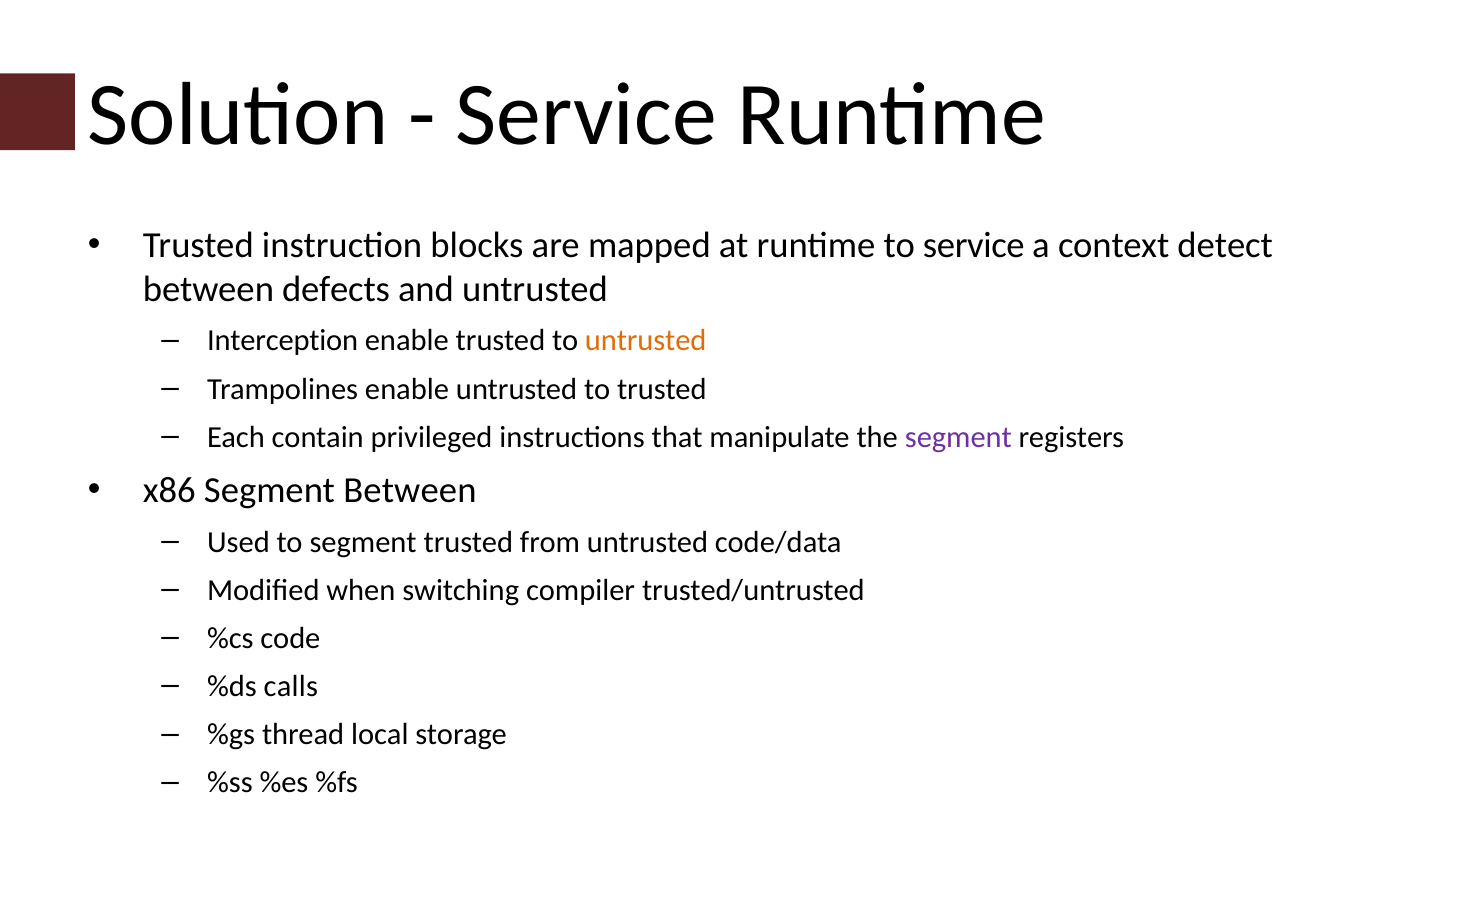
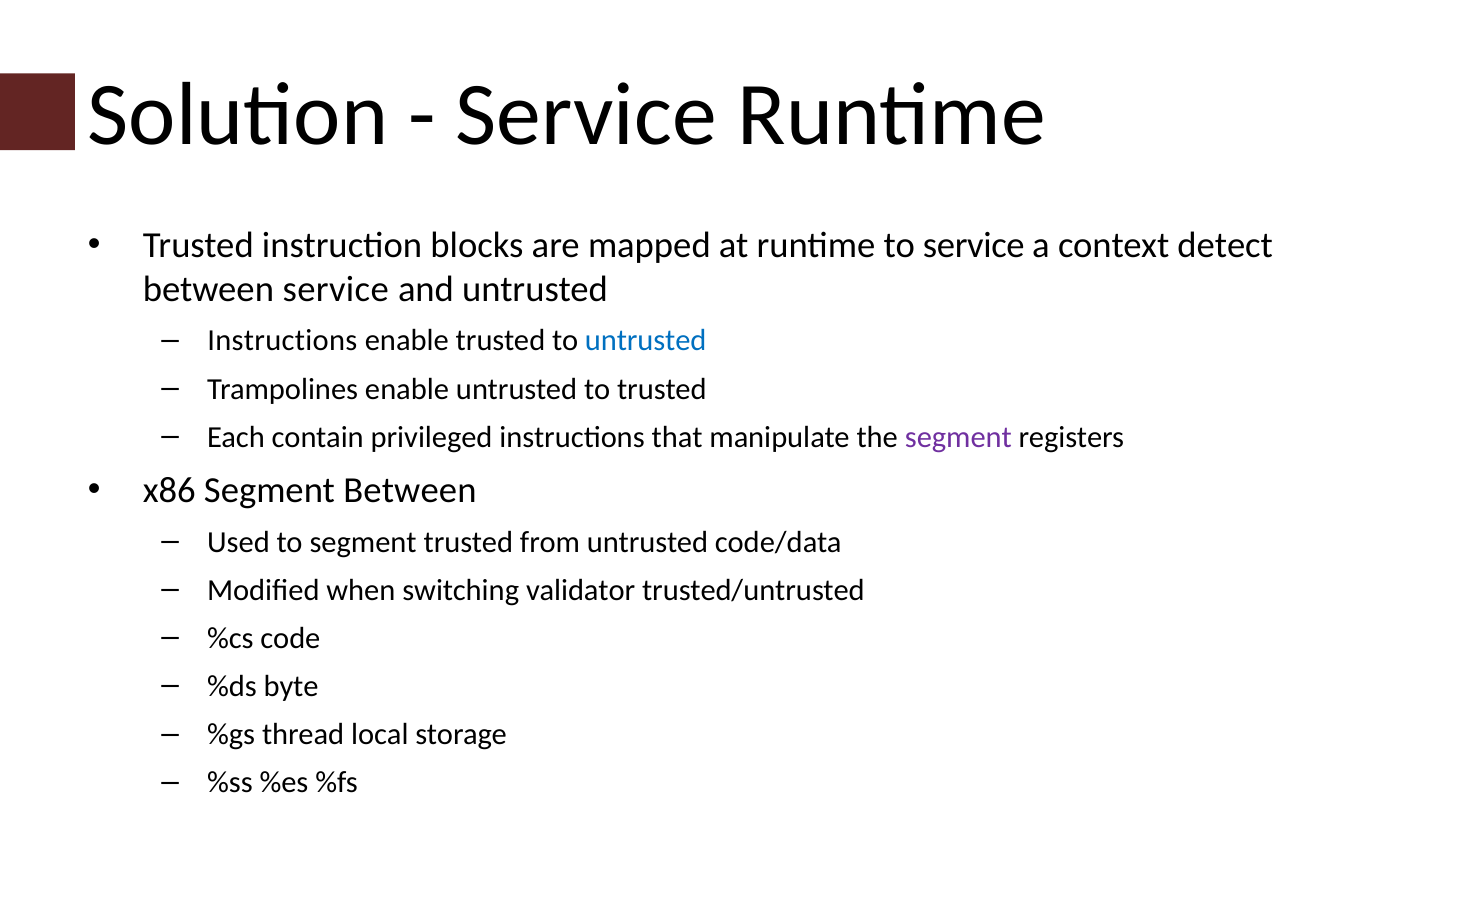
between defects: defects -> service (336, 290)
Interception: Interception -> Instructions (282, 341)
untrusted colour: orange -> blue (646, 341)
compiler: compiler -> validator (581, 590)
calls: calls -> byte (291, 686)
